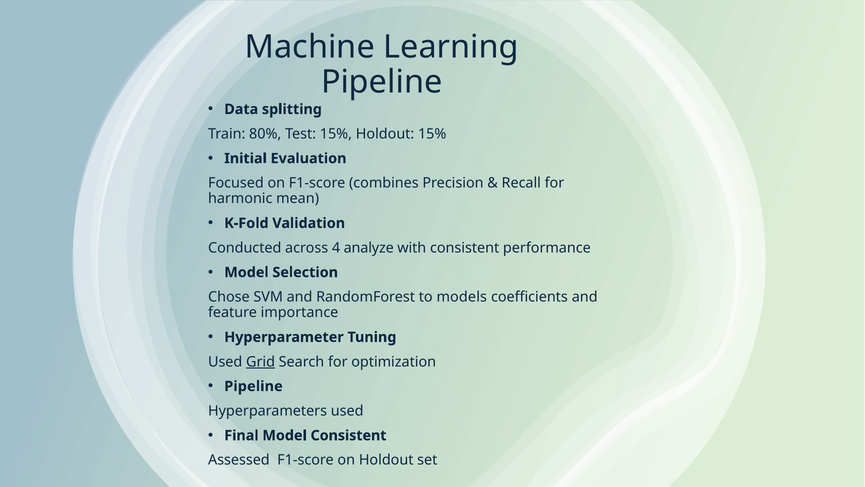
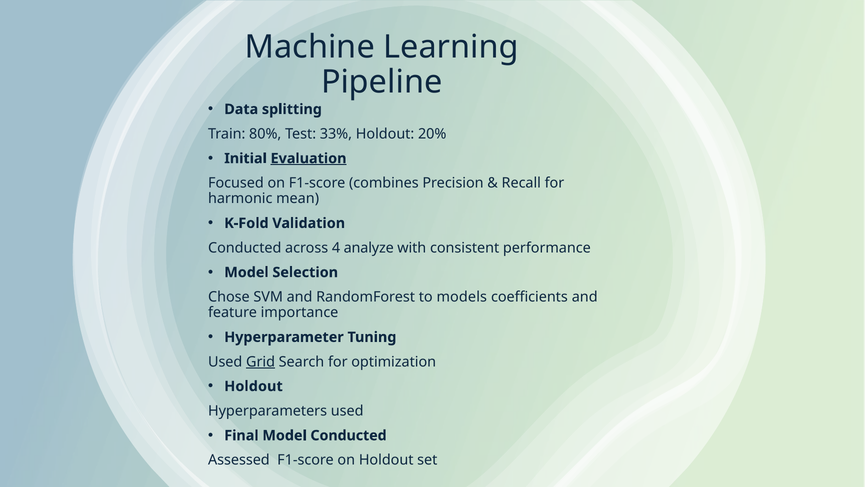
Test 15%: 15% -> 33% (336, 134)
Holdout 15%: 15% -> 20% (432, 134)
Evaluation underline: none -> present (309, 158)
Pipeline: Pipeline -> Holdout (254, 386)
Model Consistent: Consistent -> Conducted (349, 435)
